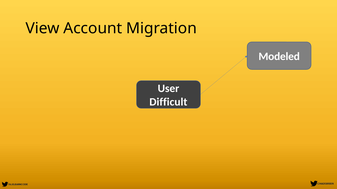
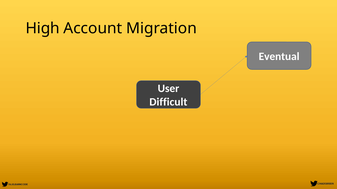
View: View -> High (43, 28)
Modeled: Modeled -> Eventual (279, 57)
